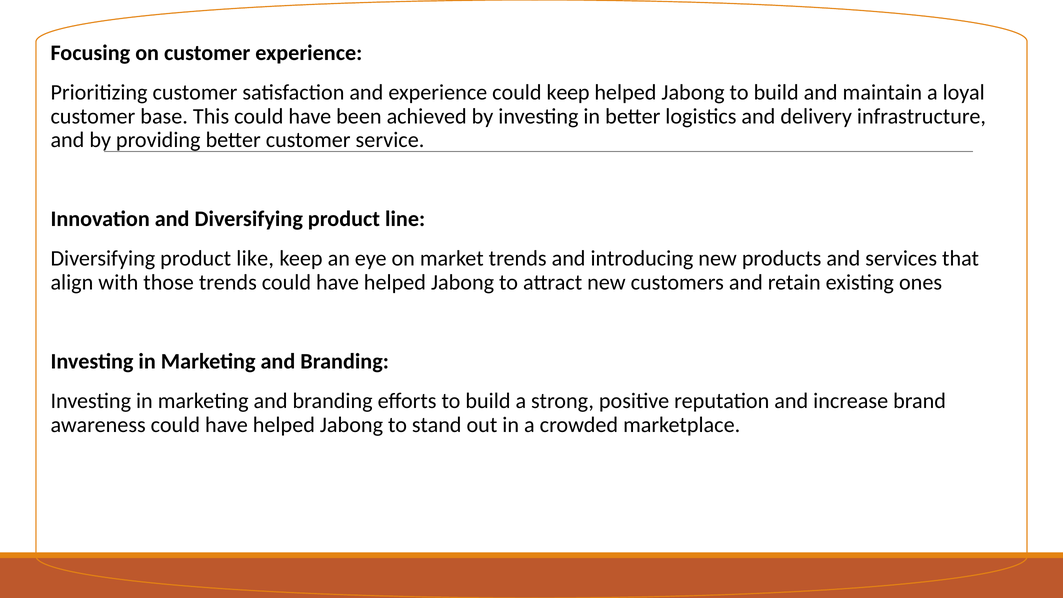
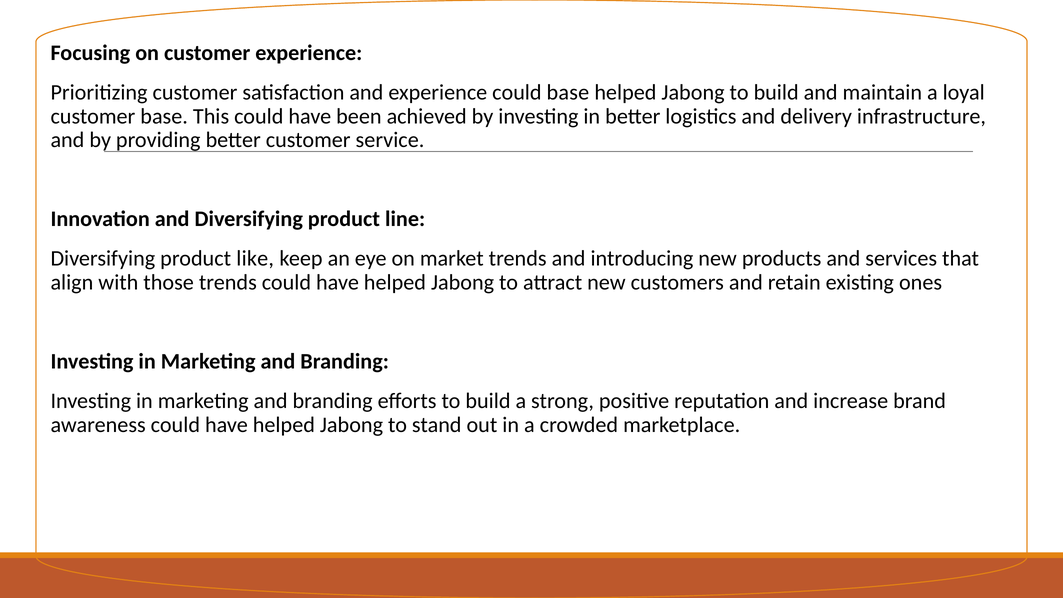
could keep: keep -> base (568, 92)
